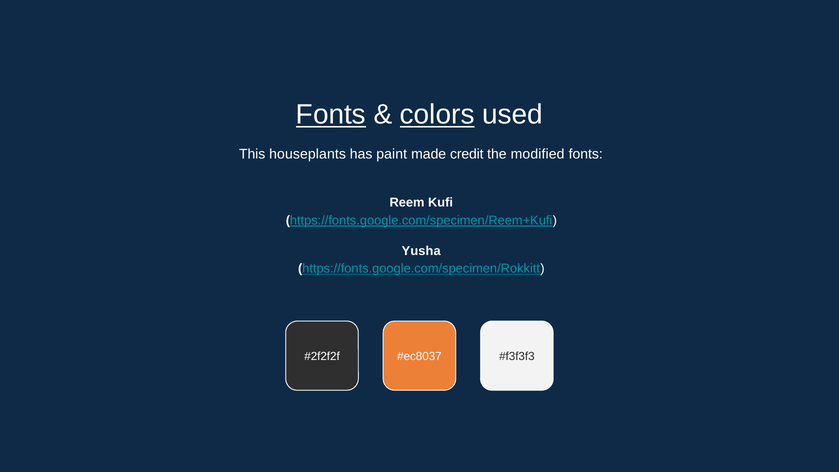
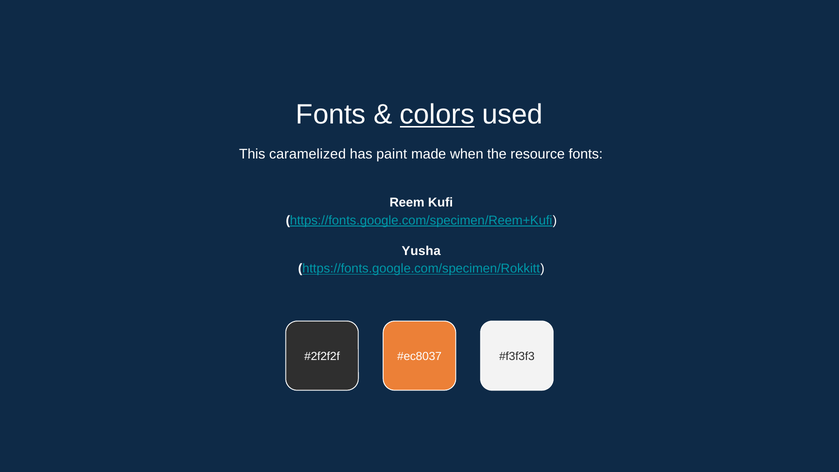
Fonts underline: present -> none (331, 115)
houseplants: houseplants -> caramelized (308, 154)
credit: credit -> when (467, 154)
modified: modified -> resource (538, 154)
